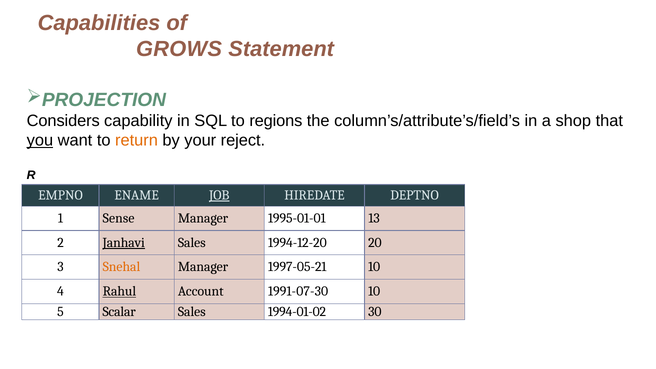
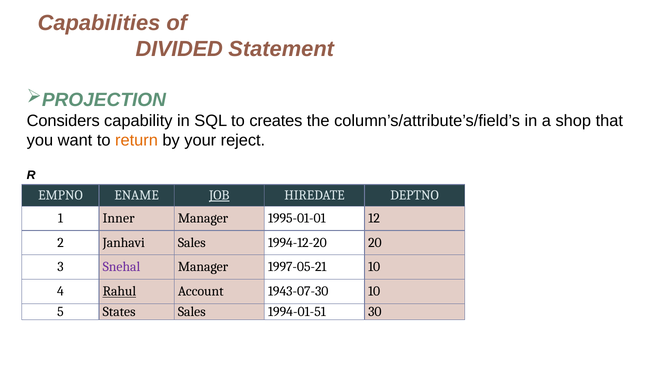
GROWS: GROWS -> DIVIDED (179, 49)
regions: regions -> creates (276, 121)
you underline: present -> none (40, 141)
Sense: Sense -> Inner (119, 218)
13: 13 -> 12 (374, 218)
Janhavi underline: present -> none (124, 243)
Snehal colour: orange -> purple (121, 267)
1991-07-30: 1991-07-30 -> 1943-07-30 (298, 291)
Scalar: Scalar -> States (119, 312)
1994-01-02: 1994-01-02 -> 1994-01-51 (297, 312)
